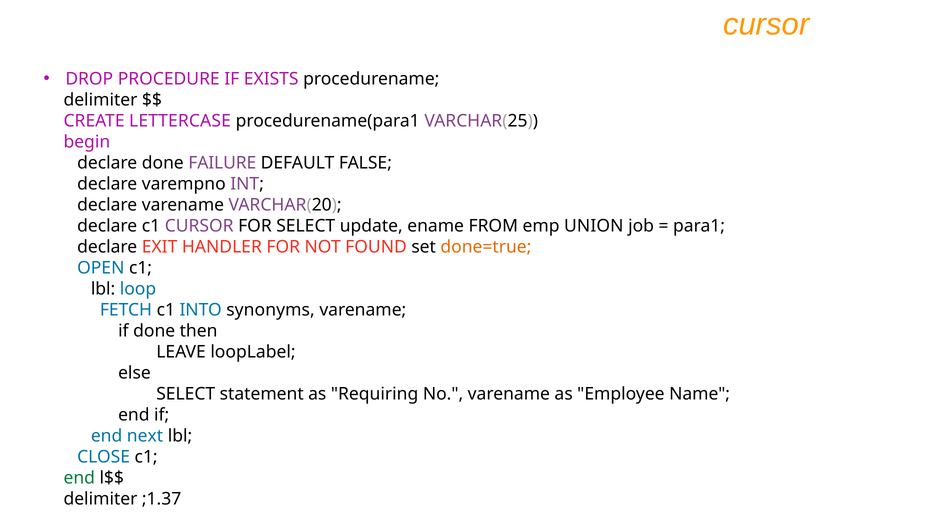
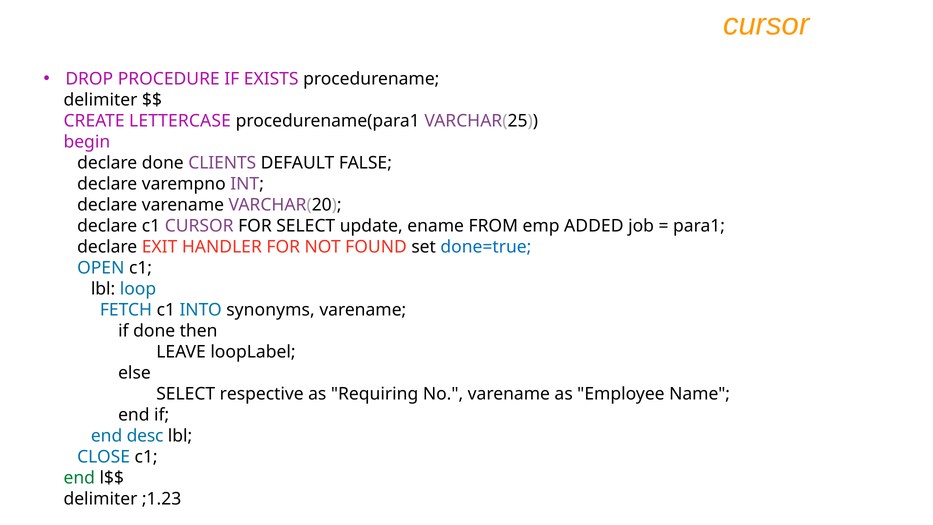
FAILURE: FAILURE -> CLIENTS (222, 163)
UNION: UNION -> ADDED (594, 226)
done=true colour: orange -> blue (486, 247)
statement: statement -> respective (262, 394)
next: next -> desc (145, 436)
;1.37: ;1.37 -> ;1.23 (162, 499)
